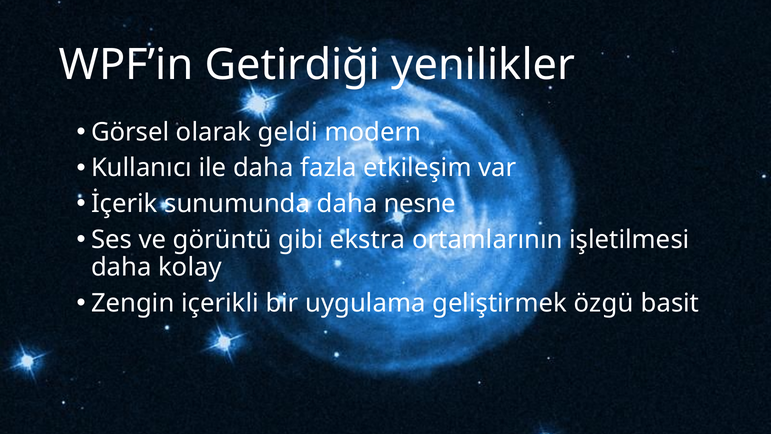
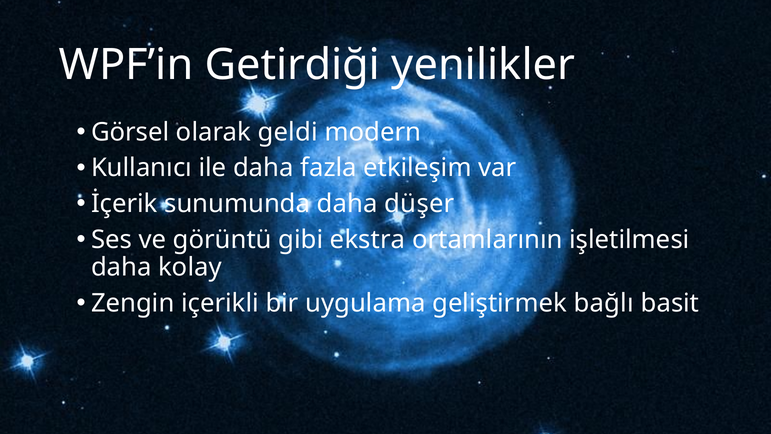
nesne: nesne -> düşer (419, 204)
özgü: özgü -> bağlı (604, 303)
